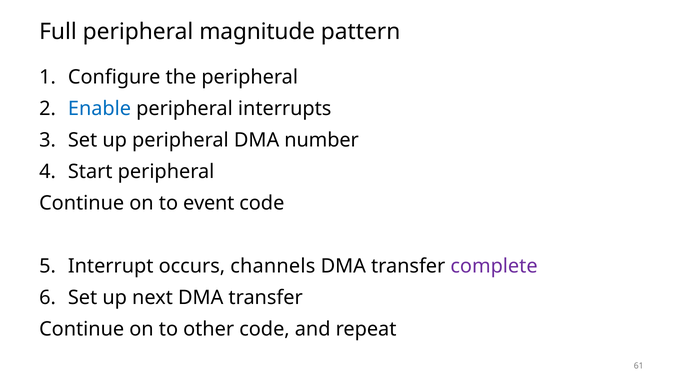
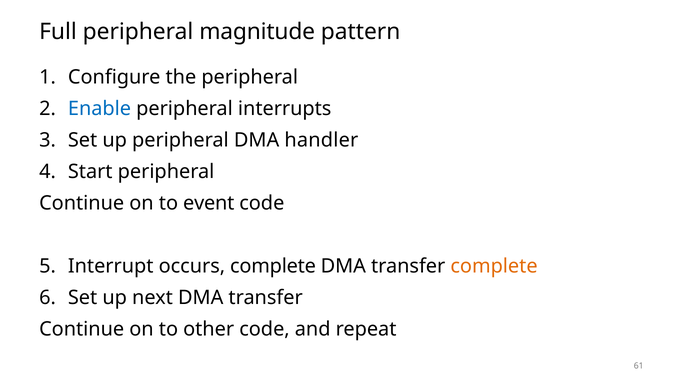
number: number -> handler (321, 140)
occurs channels: channels -> complete (273, 266)
complete colour: purple -> orange (494, 266)
